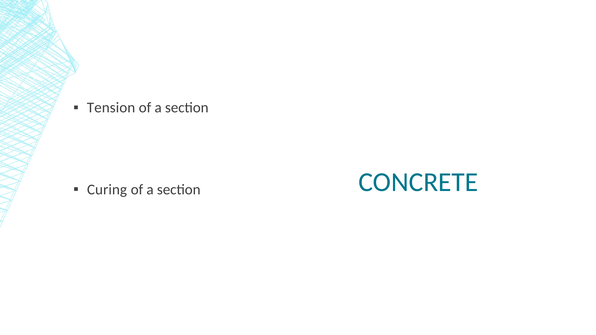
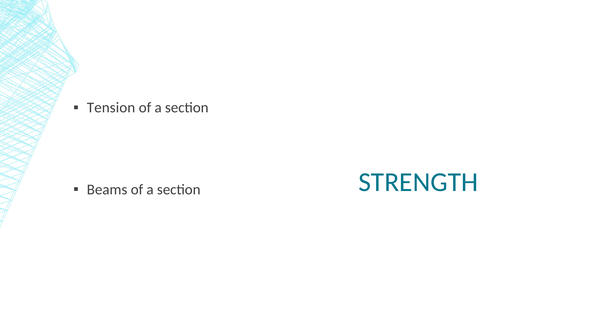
CONCRETE: CONCRETE -> STRENGTH (418, 182)
Curing: Curing -> Beams (107, 190)
